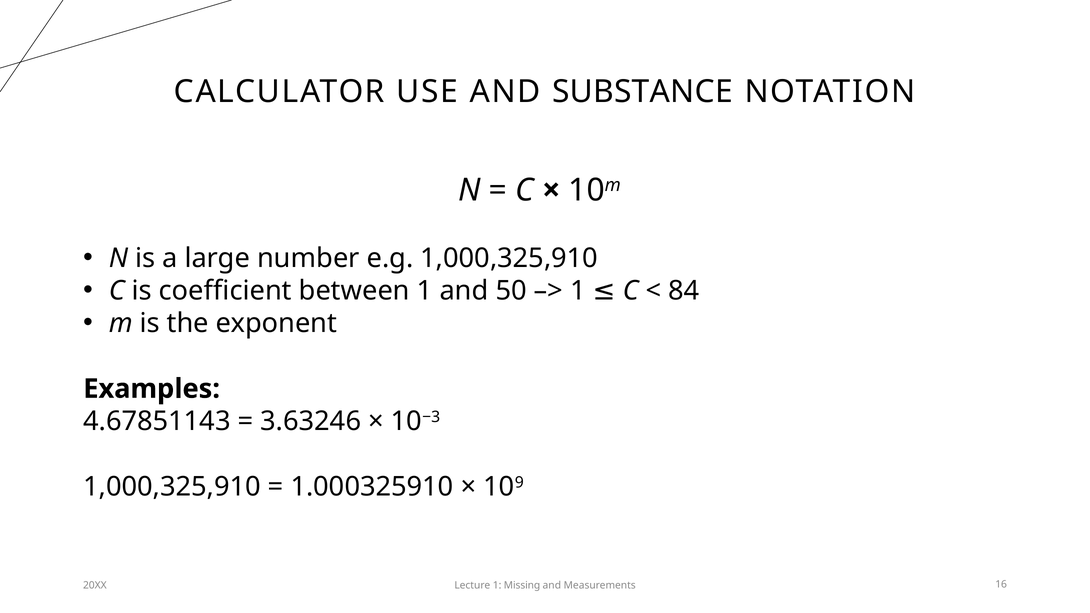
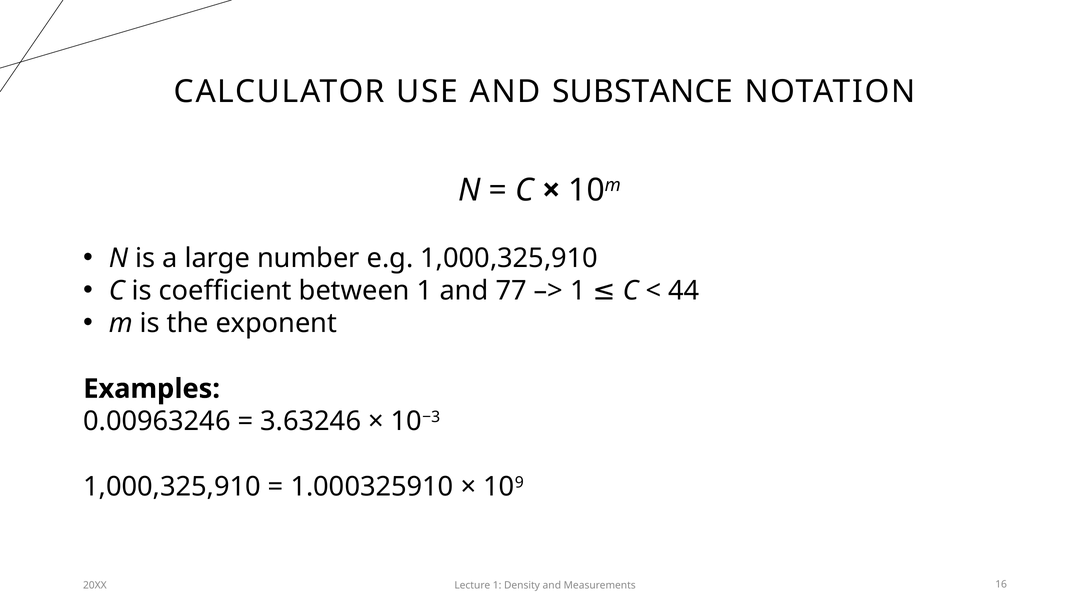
50: 50 -> 77 (511, 291)
84: 84 -> 44 (684, 291)
4.67851143: 4.67851143 -> 0.00963246 (157, 422)
Missing: Missing -> Density (522, 585)
